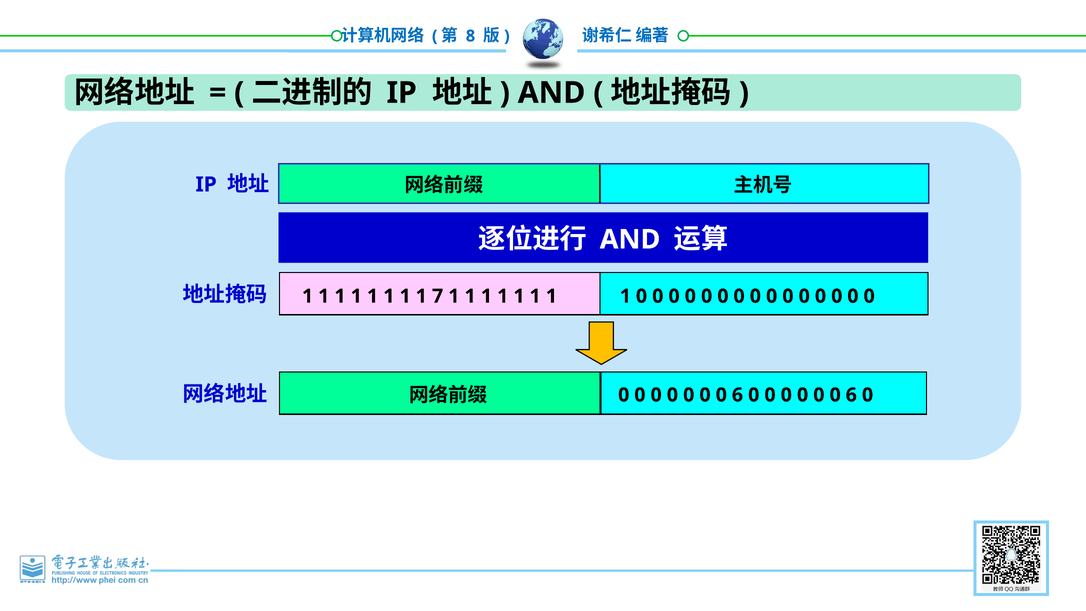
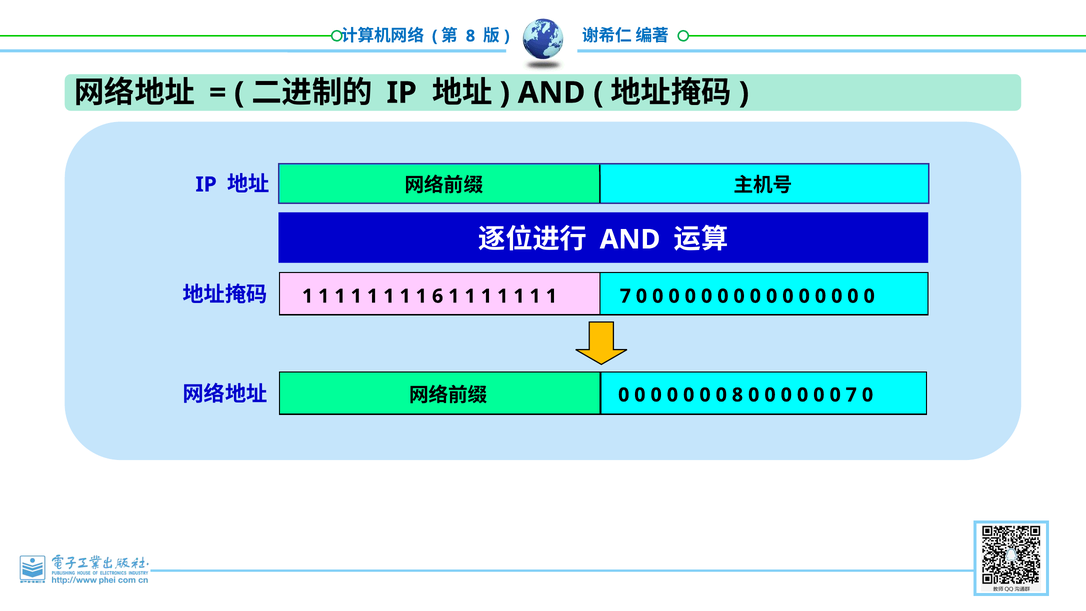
7: 7 -> 6 (438, 296)
1: 1 -> 7 (625, 296)
6: 6 -> 8 (737, 395)
6: 6 -> 7 (851, 395)
